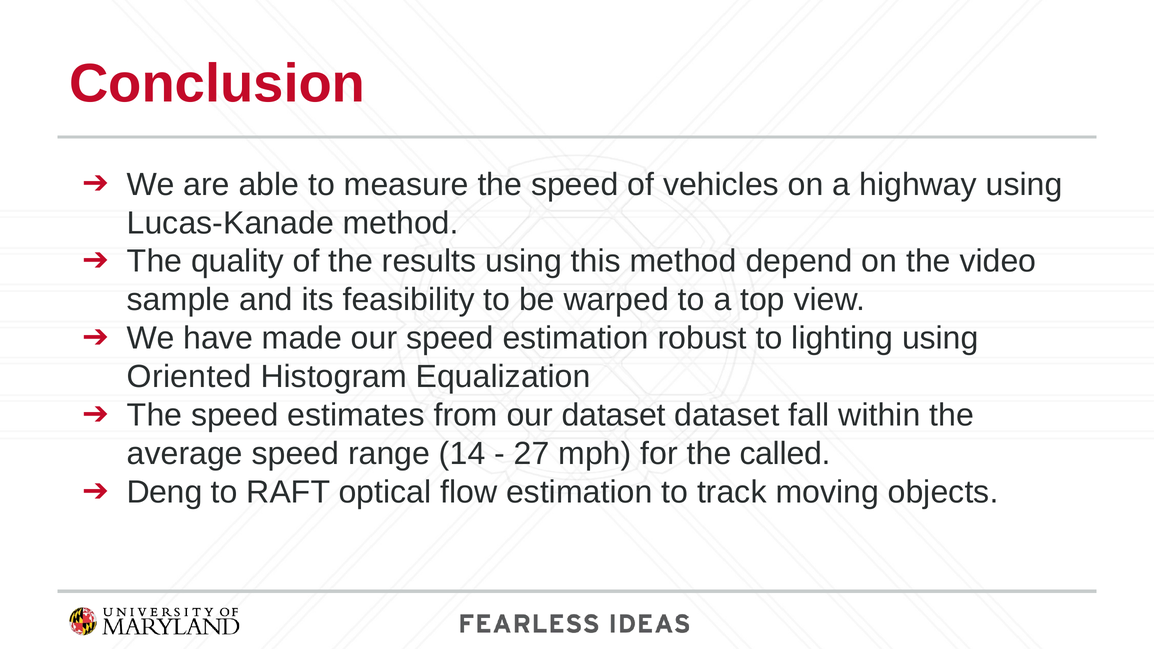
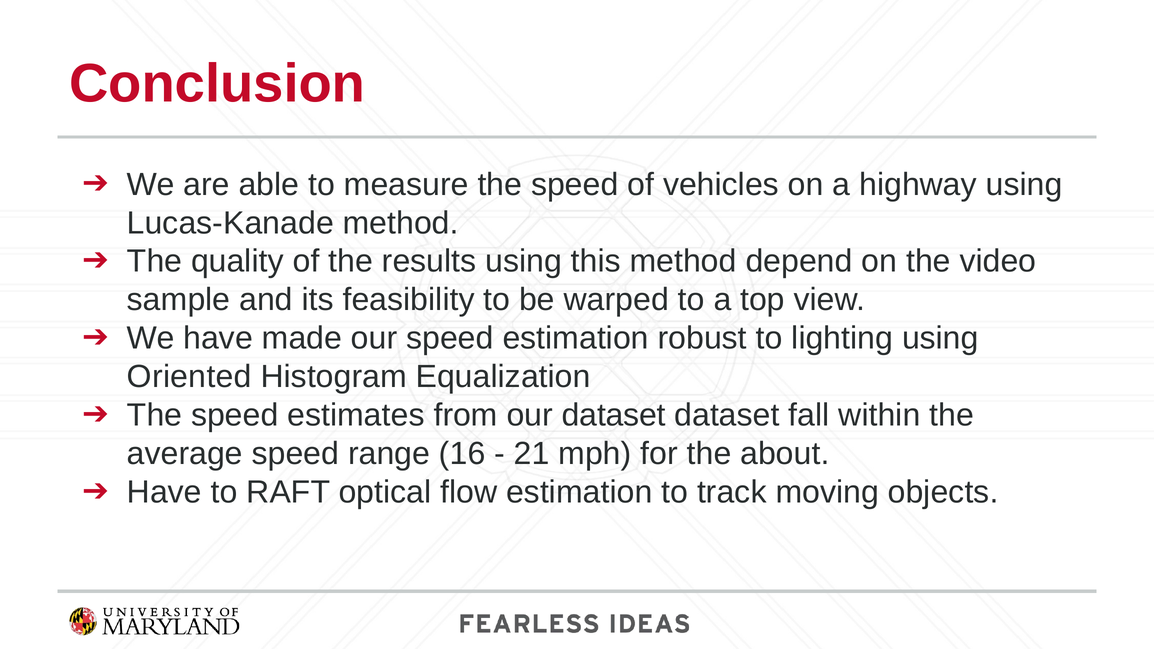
14: 14 -> 16 (462, 454)
27: 27 -> 21 (532, 454)
called: called -> about (785, 454)
Deng: Deng -> Have (164, 492)
